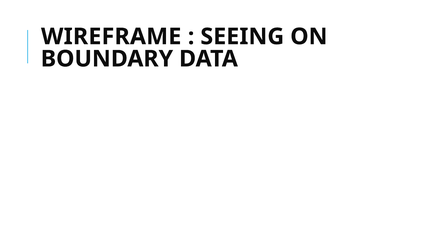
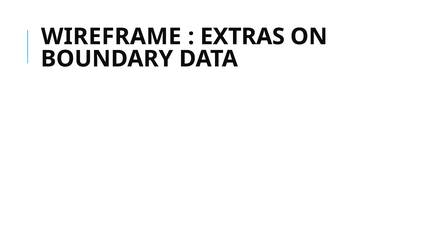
SEEING: SEEING -> EXTRAS (242, 37)
